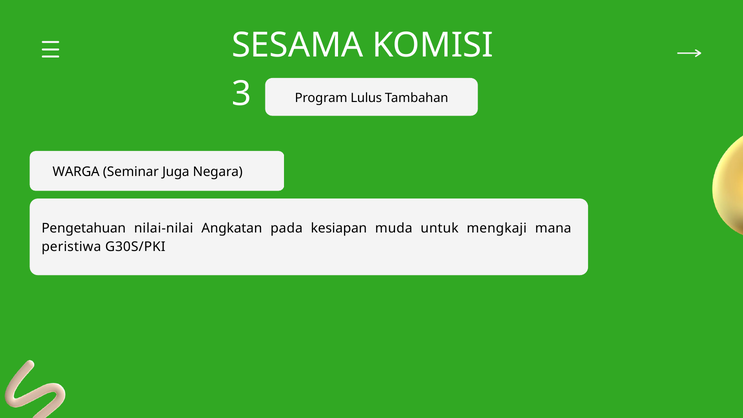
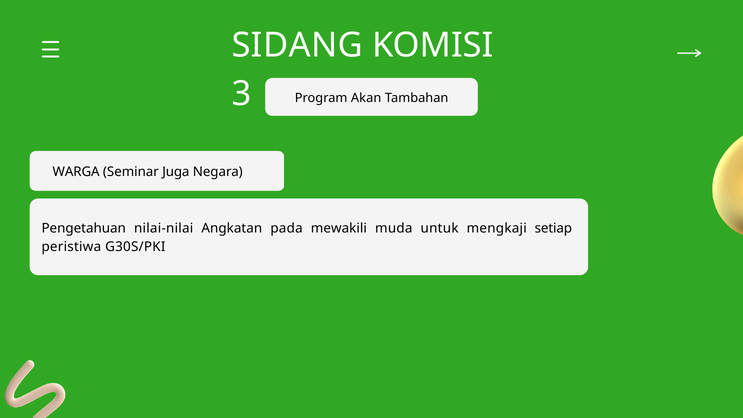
SESAMA: SESAMA -> SIDANG (297, 45)
Lulus: Lulus -> Akan (366, 98)
kesiapan: kesiapan -> mewakili (339, 228)
mana: mana -> setiap (553, 228)
